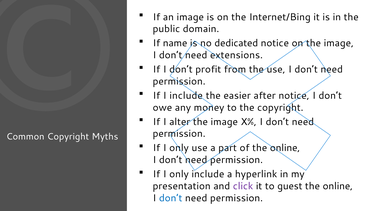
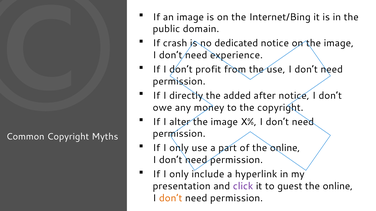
name: name -> crash (175, 43)
extensions: extensions -> experience (236, 55)
I include: include -> directly (186, 96)
easier: easier -> added (237, 96)
don’t colour: blue -> orange (171, 198)
